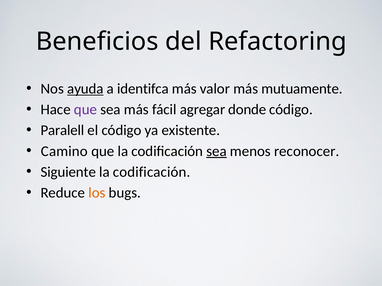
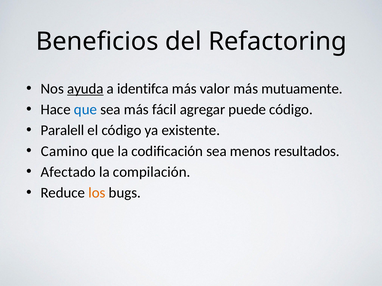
que colour: purple -> blue (85, 110)
donde: donde -> puede (247, 110)
sea underline: present -> none (217, 151)
reconocer: reconocer -> resultados (307, 151)
Siguiente: Siguiente -> Afectado (68, 172)
codificación: codificación -> compilación (152, 172)
